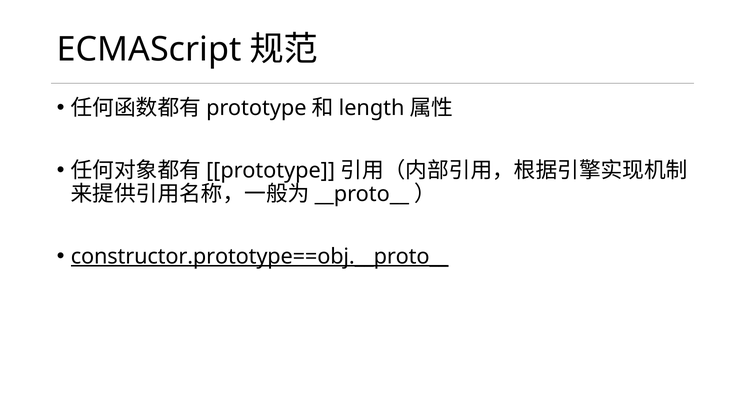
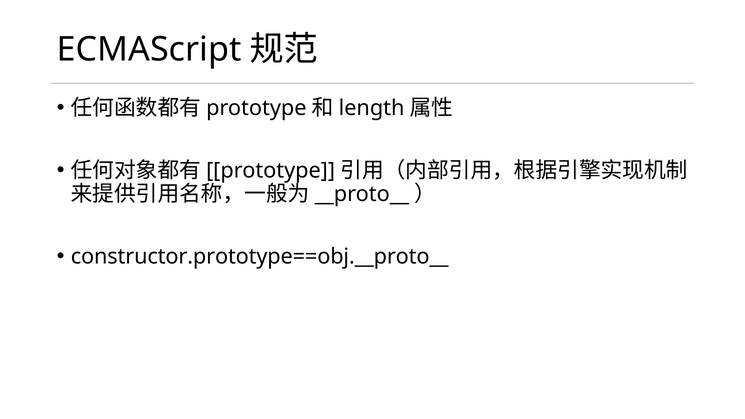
constructor.prototype==obj.__proto__ underline: present -> none (260, 256)
